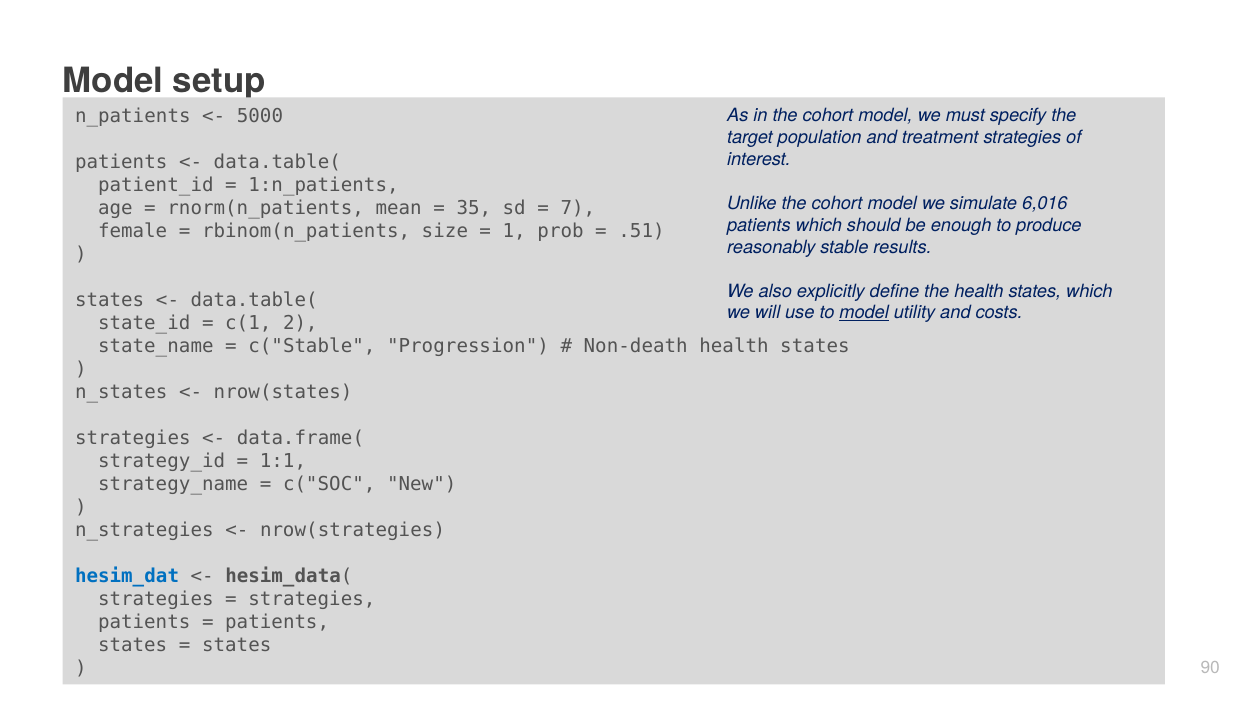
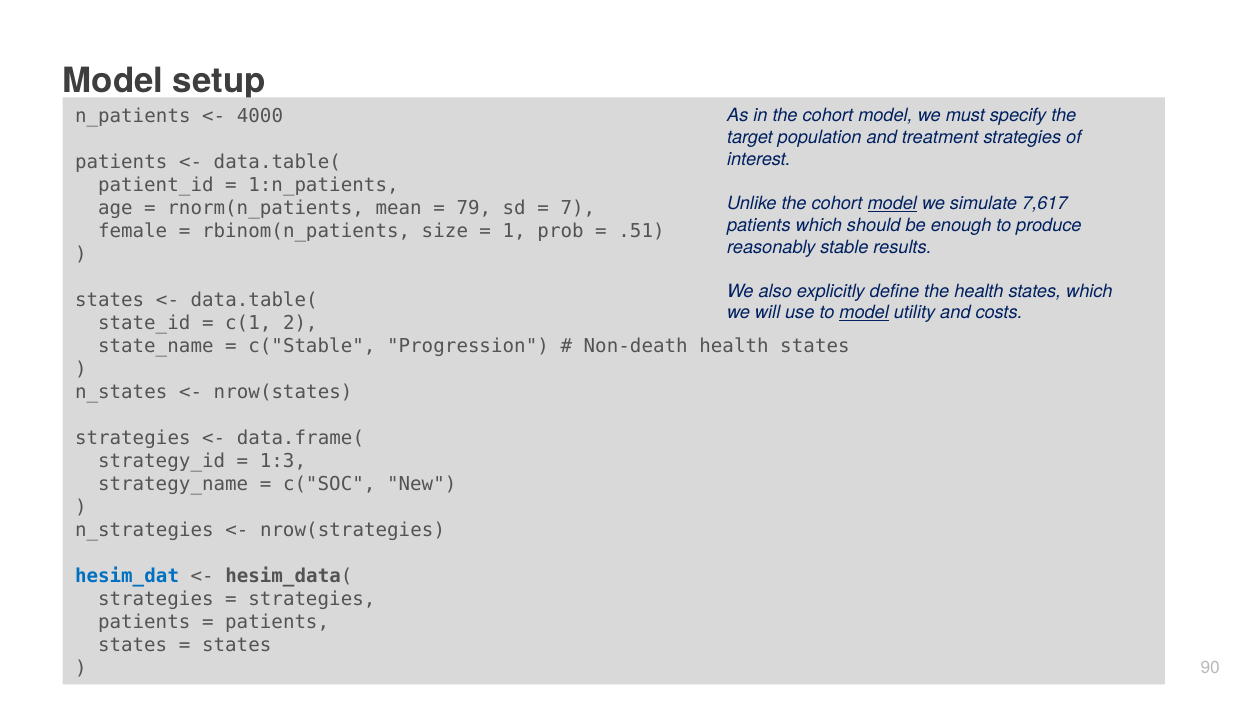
5000: 5000 -> 4000 (260, 116)
model underline: none -> present (892, 203)
6,016: 6,016 -> 7,617 (1045, 203)
35: 35 -> 79 (474, 208)
1:1: 1:1 -> 1:3 (283, 462)
